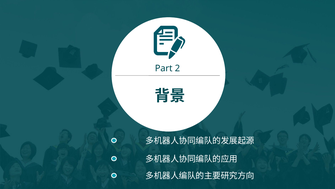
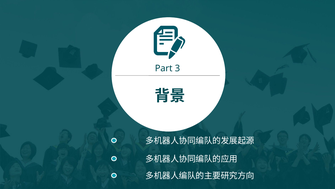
2: 2 -> 3 (177, 68)
